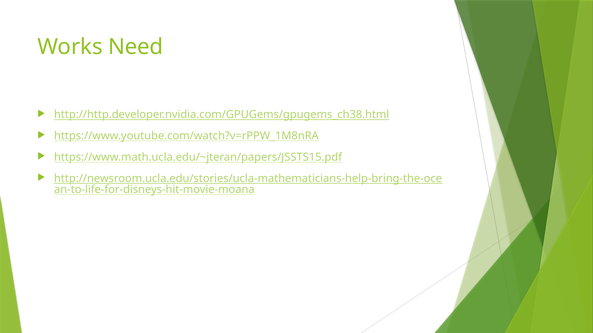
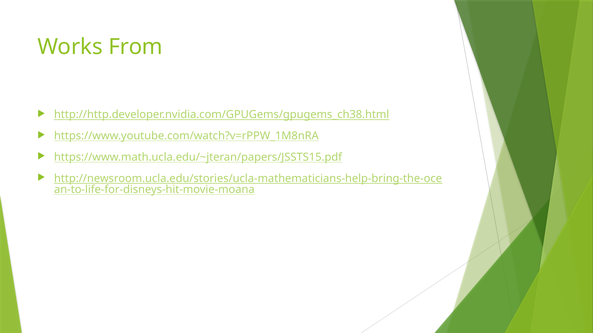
Need: Need -> From (136, 47)
